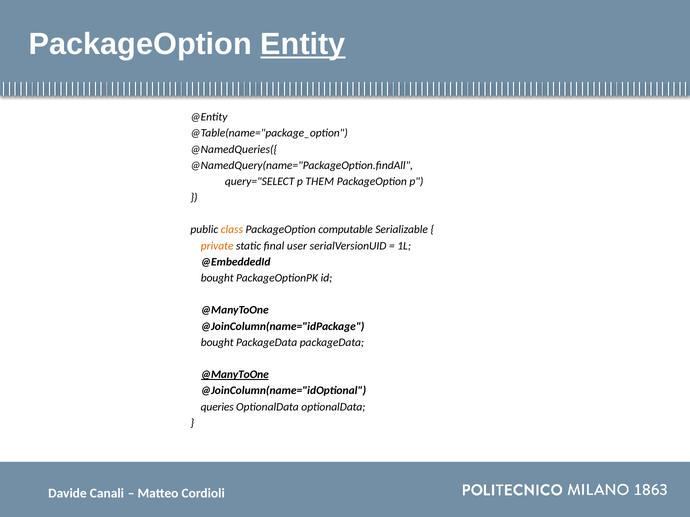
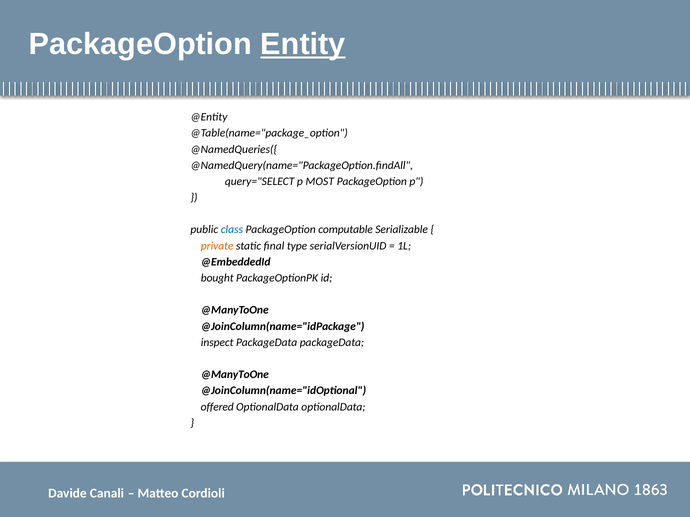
THEM: THEM -> MOST (320, 182)
class colour: orange -> blue (232, 230)
user: user -> type (297, 246)
bought: bought -> inspect (217, 343)
@ManyToOne underline: present -> none (235, 375)
queries: queries -> offered (217, 407)
